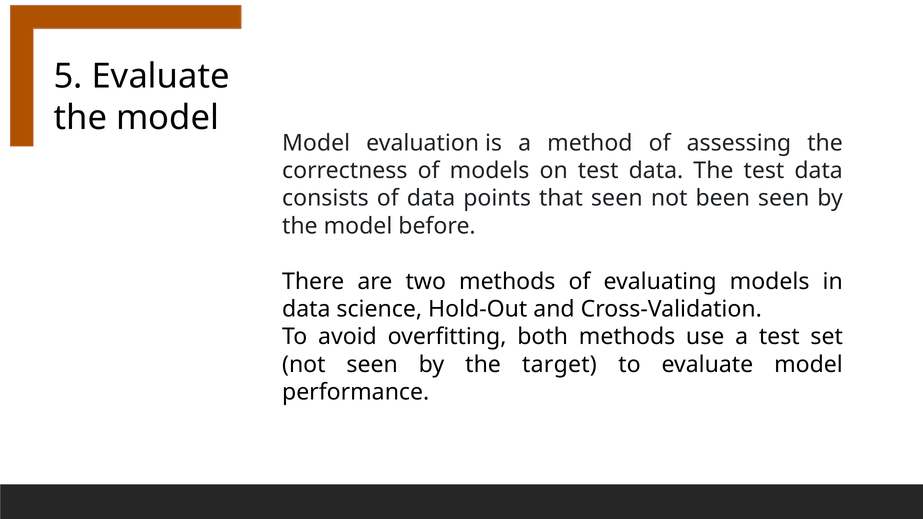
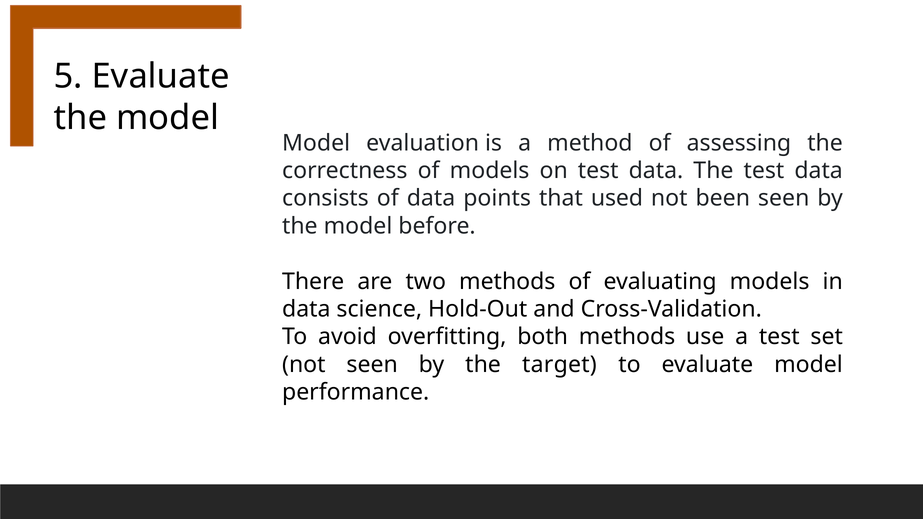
that seen: seen -> used (617, 198)
